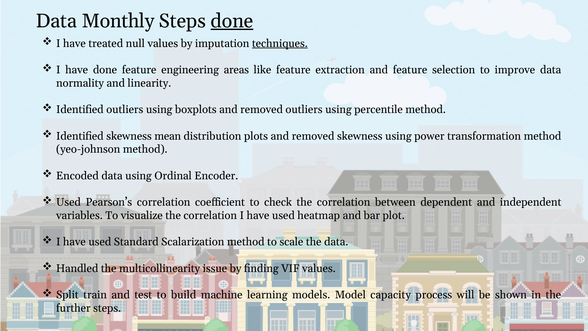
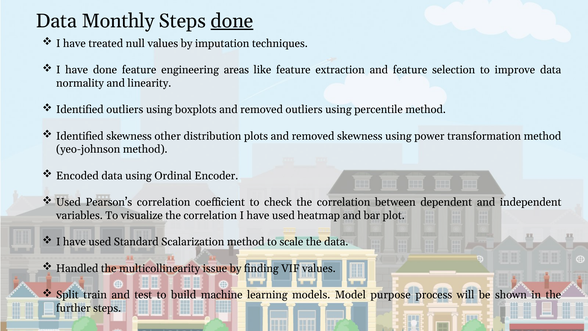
techniques underline: present -> none (280, 43)
mean: mean -> other (168, 136)
capacity: capacity -> purpose (391, 295)
